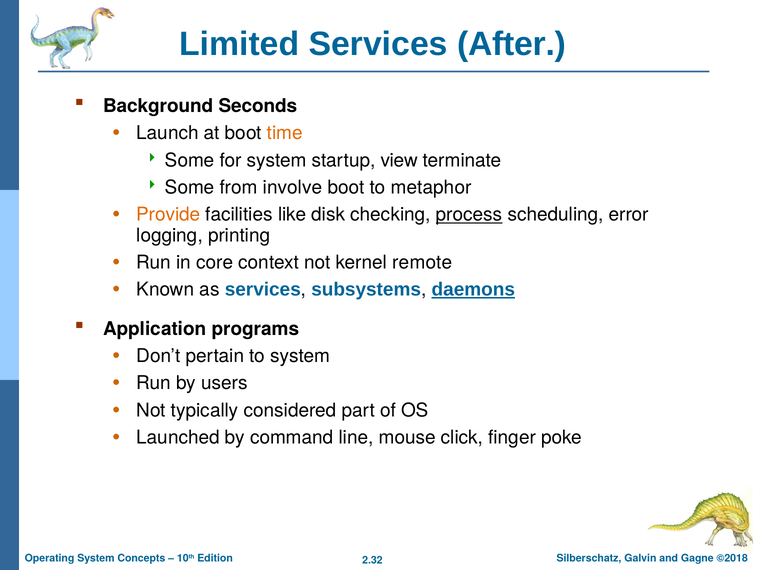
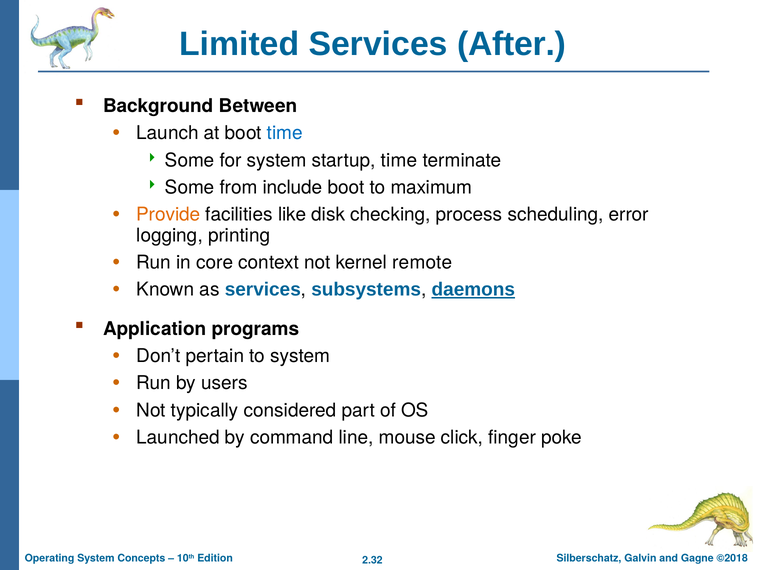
Seconds: Seconds -> Between (258, 106)
time colour: orange -> blue (285, 133)
startup view: view -> time (399, 160)
involve: involve -> include (293, 188)
metaphor: metaphor -> maximum (431, 188)
process underline: present -> none (469, 215)
